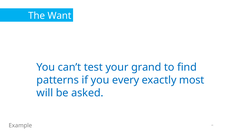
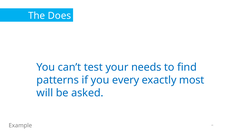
Want: Want -> Does (59, 16)
grand: grand -> needs (146, 67)
